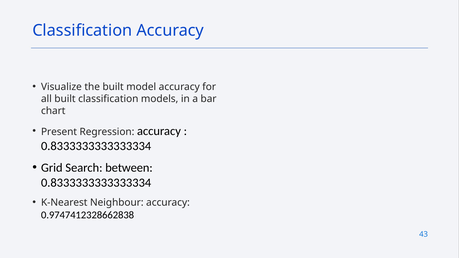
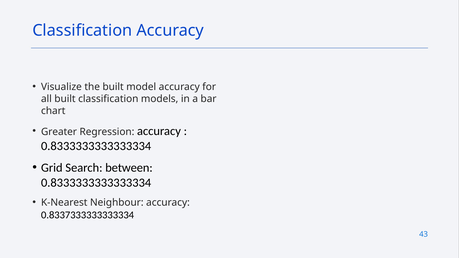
Present: Present -> Greater (59, 132)
0.9747412328662838: 0.9747412328662838 -> 0.8337333333333334 (88, 215)
